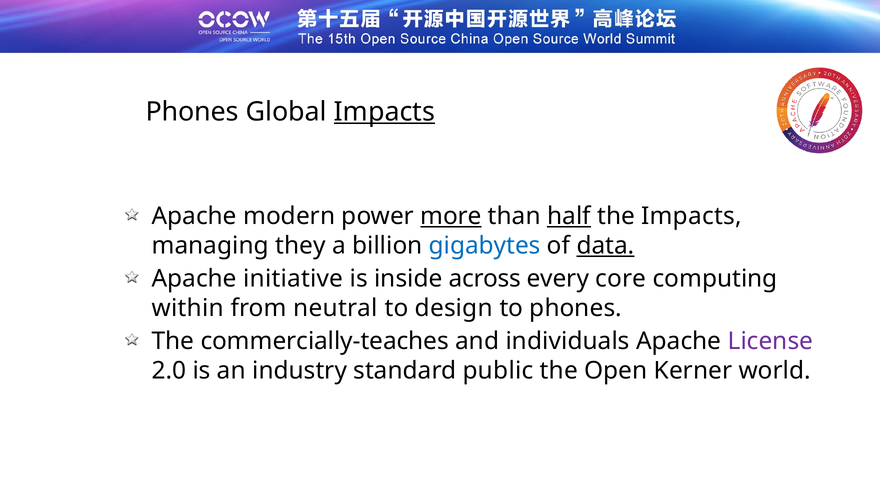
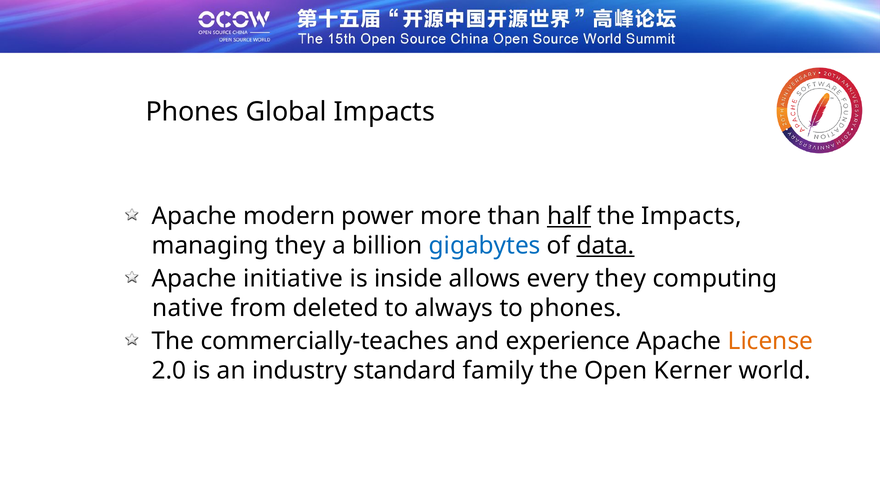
Impacts underline: present -> none (384, 112)
more underline: present -> none (451, 216)
across: across -> allows (485, 279)
every core: core -> they (621, 279)
within: within -> native (188, 308)
neutral: neutral -> deleted (336, 308)
design: design -> always (454, 308)
individuals: individuals -> experience (568, 341)
License colour: purple -> orange (770, 341)
public: public -> family (498, 370)
